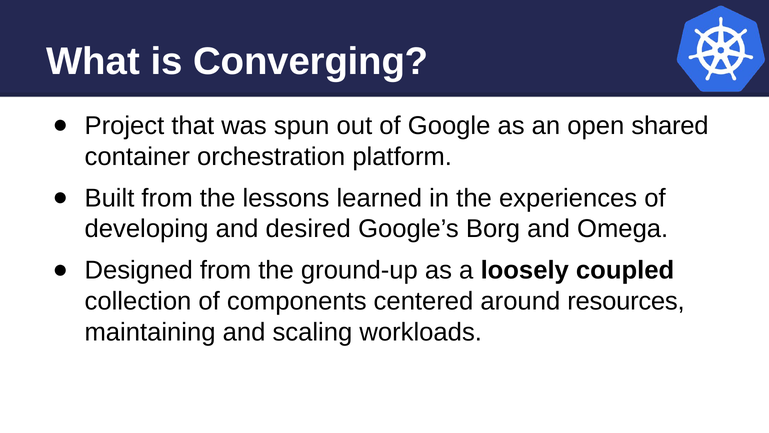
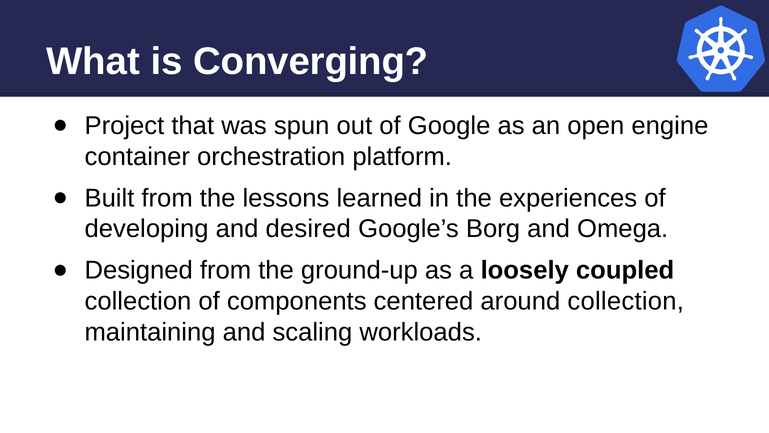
shared: shared -> engine (670, 126)
around resources: resources -> collection (626, 301)
